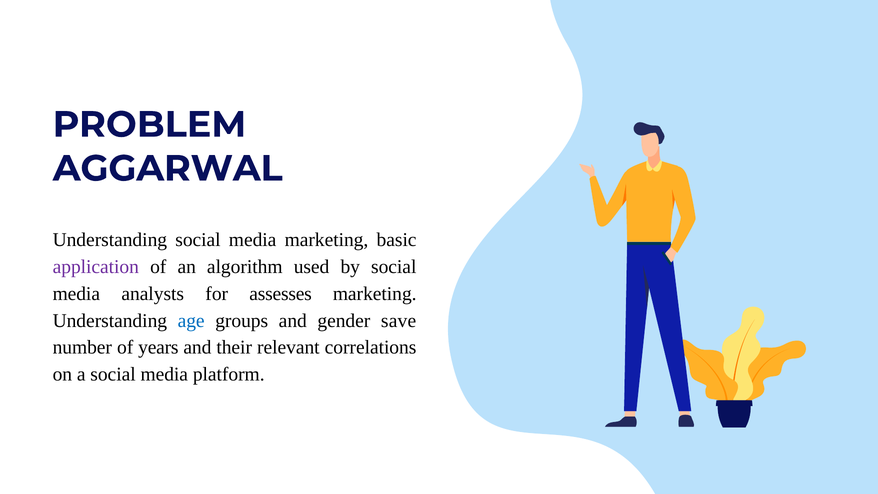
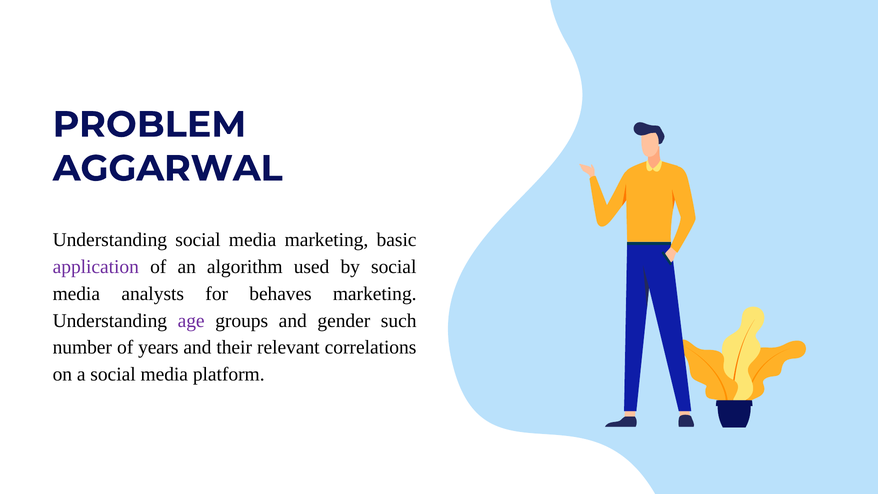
assesses: assesses -> behaves (281, 294)
age colour: blue -> purple (191, 321)
save: save -> such (399, 321)
